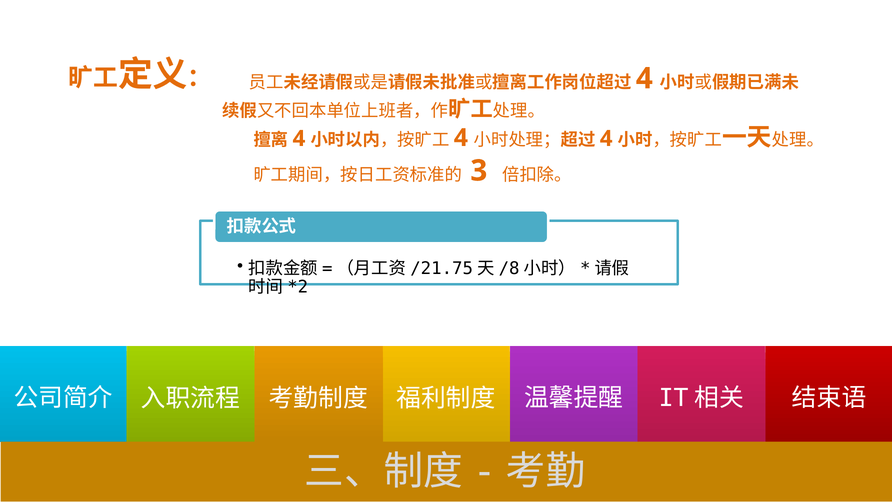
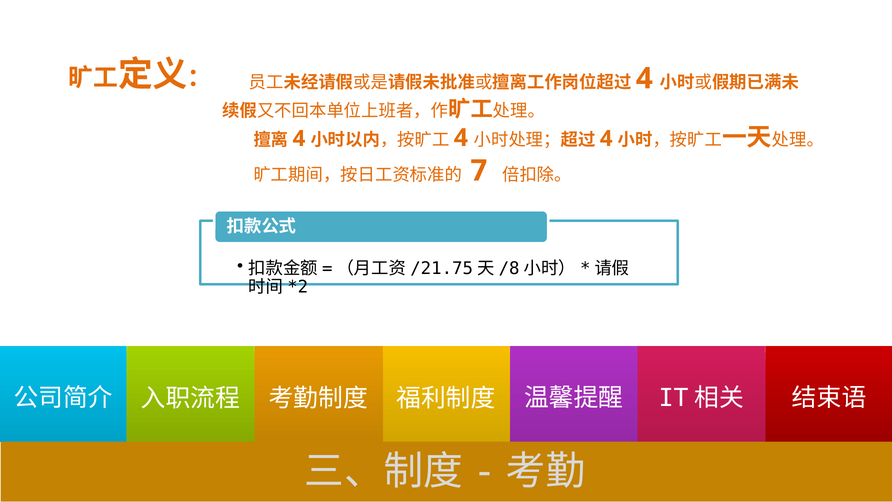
3: 3 -> 7 (479, 171)
